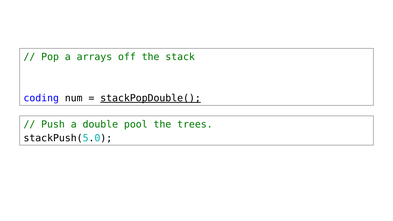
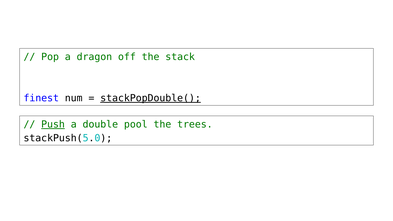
arrays: arrays -> dragon (94, 57)
coding: coding -> finest (41, 98)
Push underline: none -> present (53, 124)
